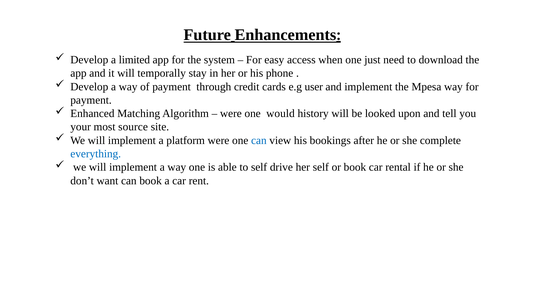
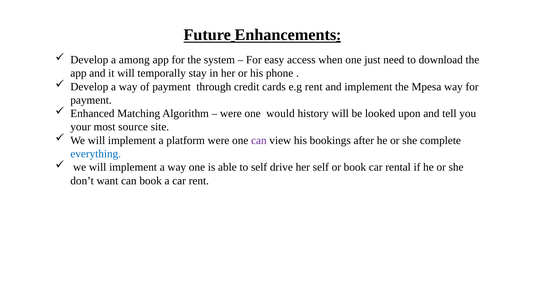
limited: limited -> among (134, 60)
e.g user: user -> rent (314, 87)
can colour: blue -> purple (259, 140)
